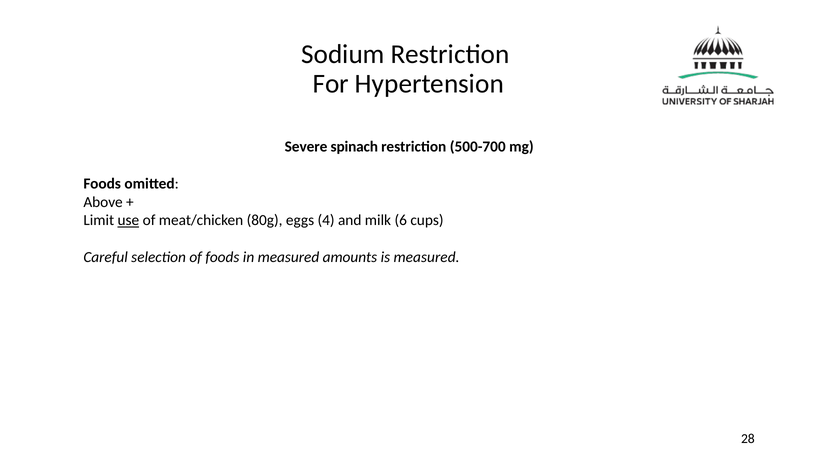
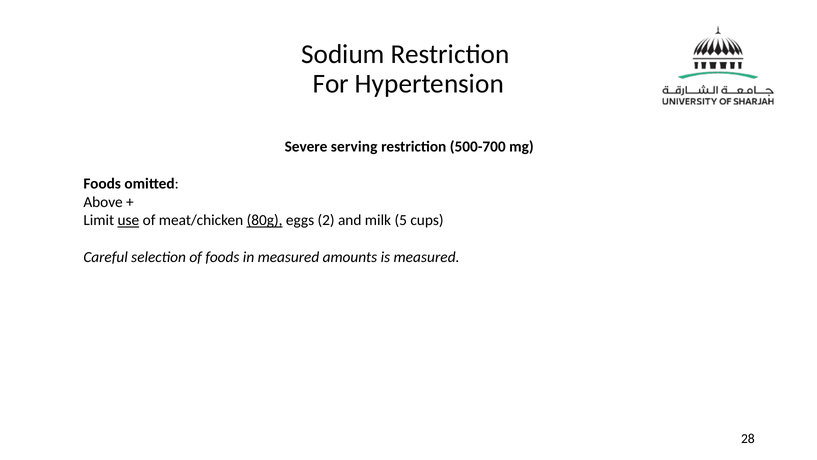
spinach: spinach -> serving (354, 147)
80g underline: none -> present (265, 220)
4: 4 -> 2 (326, 220)
6: 6 -> 5 (401, 220)
